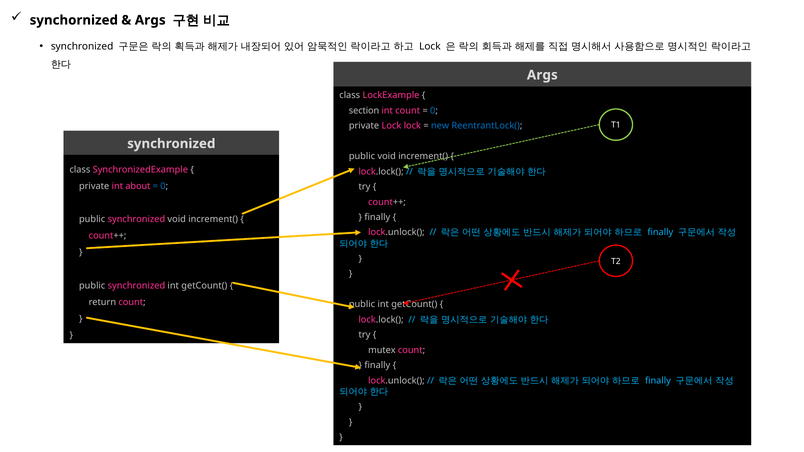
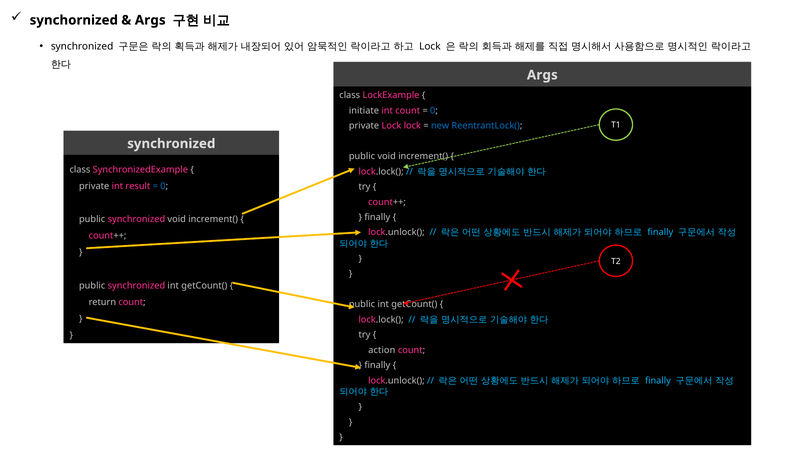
section: section -> initiate (364, 111)
about: about -> result (138, 186)
mutex: mutex -> action (382, 350)
